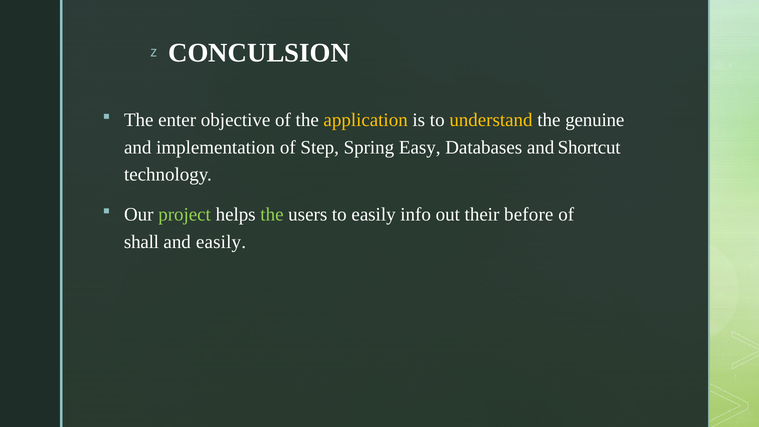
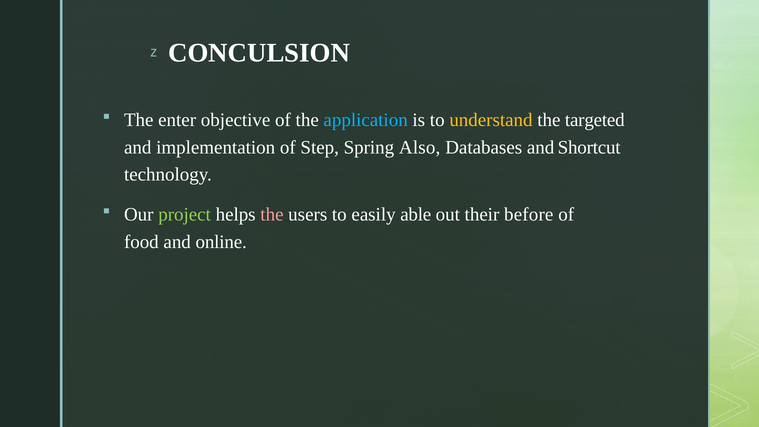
application colour: yellow -> light blue (366, 120)
genuine: genuine -> targeted (595, 120)
Easy: Easy -> Also (420, 147)
the colour: light green -> pink (272, 215)
info: info -> able (416, 215)
shall: shall -> food (141, 242)
and easily: easily -> online (221, 242)
